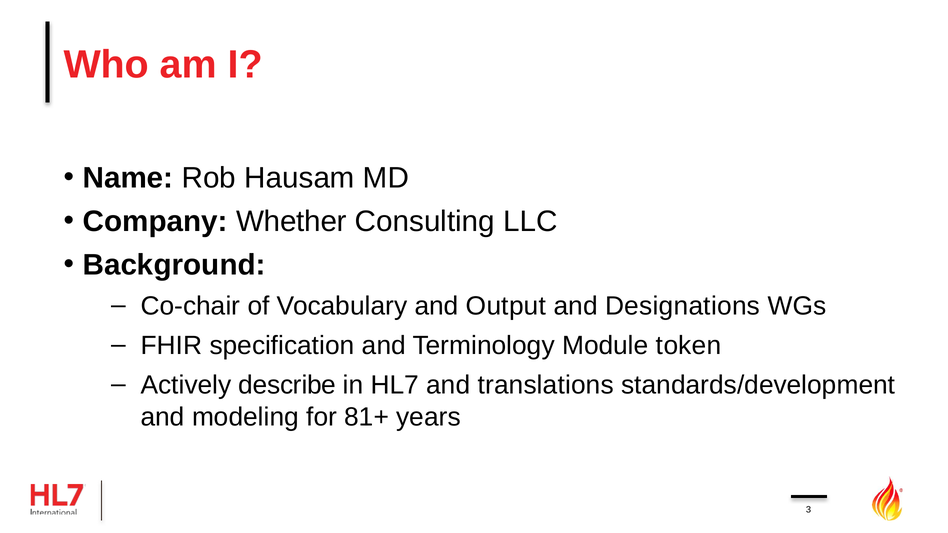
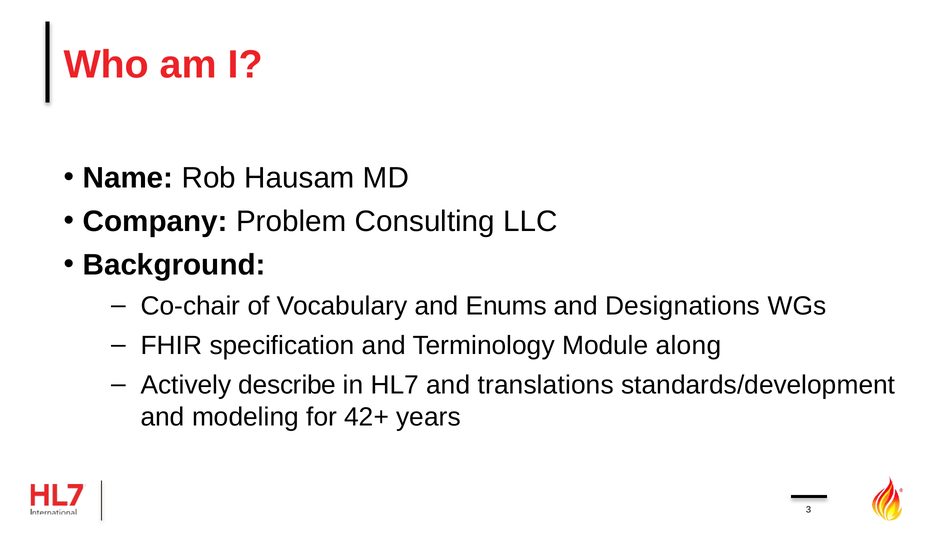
Whether: Whether -> Problem (291, 222)
Output: Output -> Enums (506, 306)
token: token -> along (689, 346)
81+: 81+ -> 42+ (367, 417)
